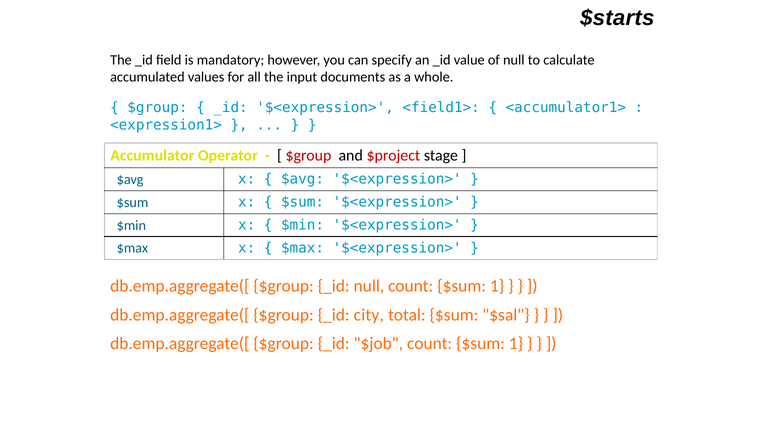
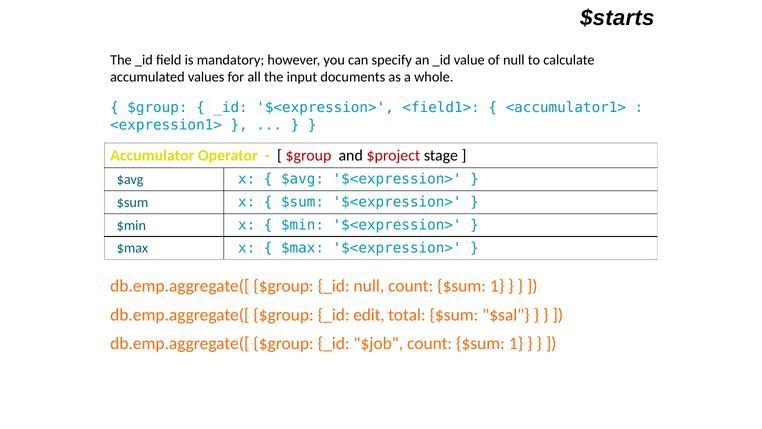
city: city -> edit (369, 315)
